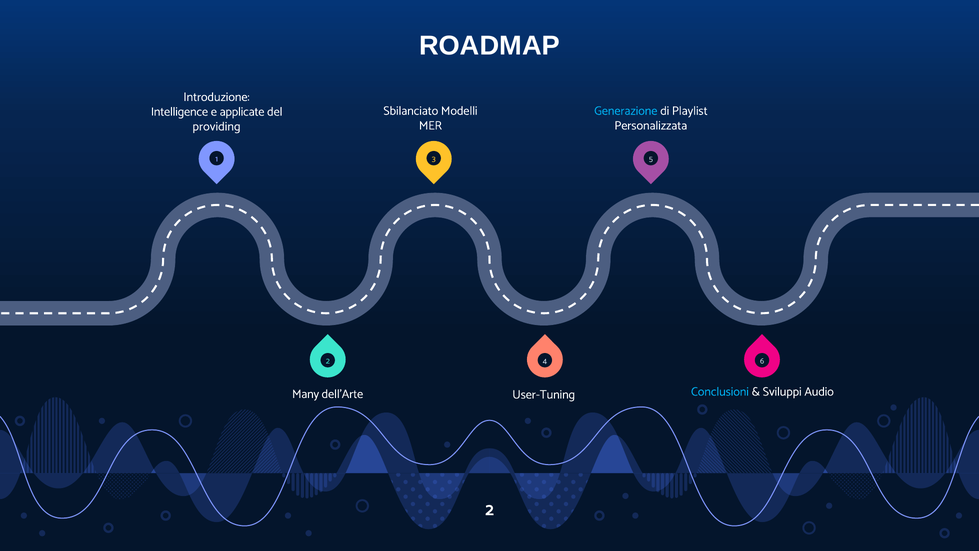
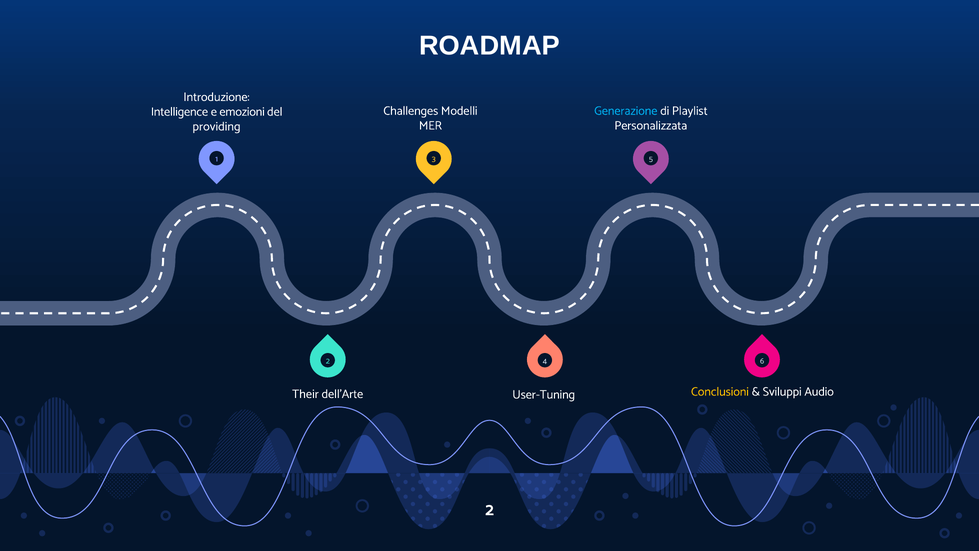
Sbilanciato: Sbilanciato -> Challenges (411, 111)
applicate: applicate -> emozioni (242, 112)
Many: Many -> Their (305, 394)
Conclusioni colour: light blue -> yellow (720, 391)
